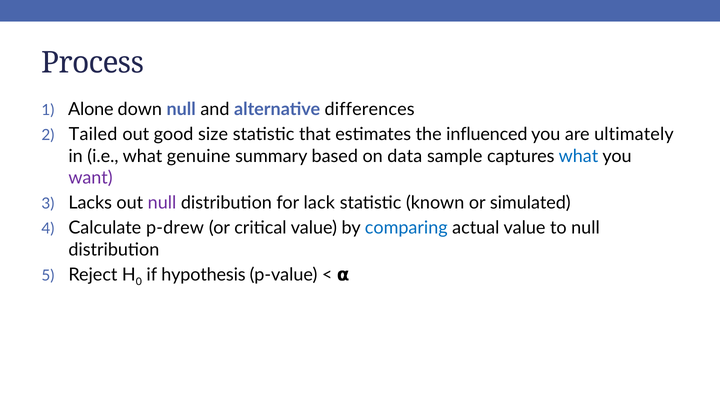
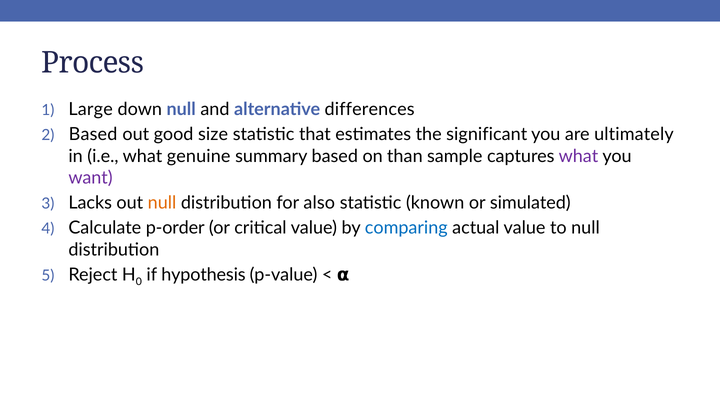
Alone: Alone -> Large (91, 109)
Tailed: Tailed -> Based (93, 134)
influenced: influenced -> significant (487, 134)
data: data -> than (405, 156)
what colour: blue -> purple (578, 156)
null colour: purple -> orange (162, 203)
lack: lack -> also (319, 203)
p-drew: p-drew -> p-order (175, 228)
